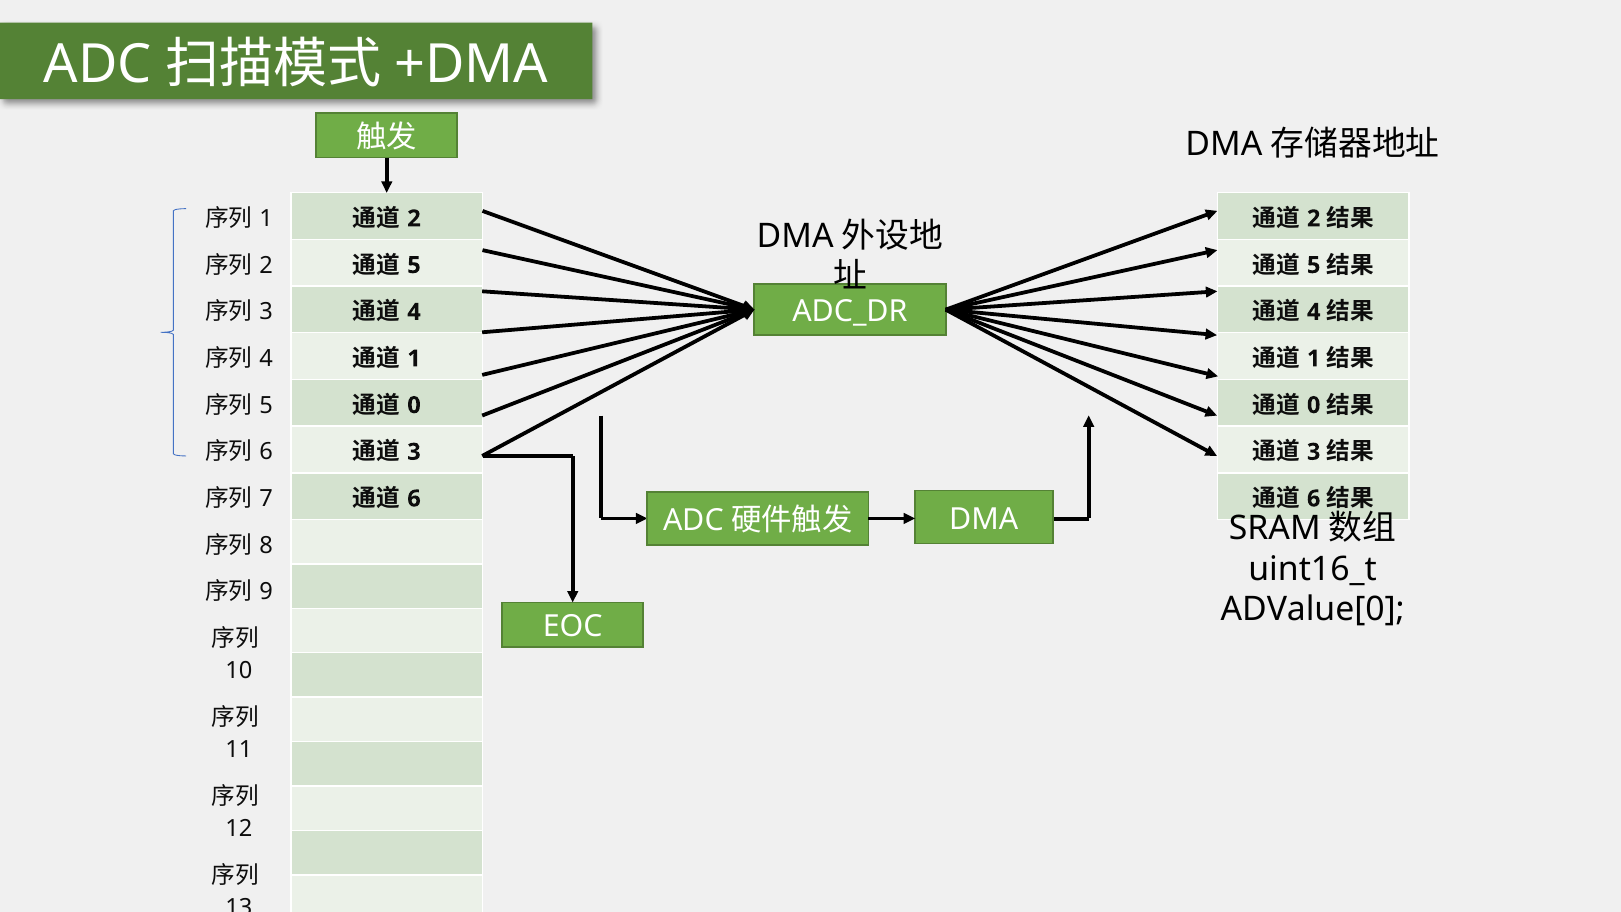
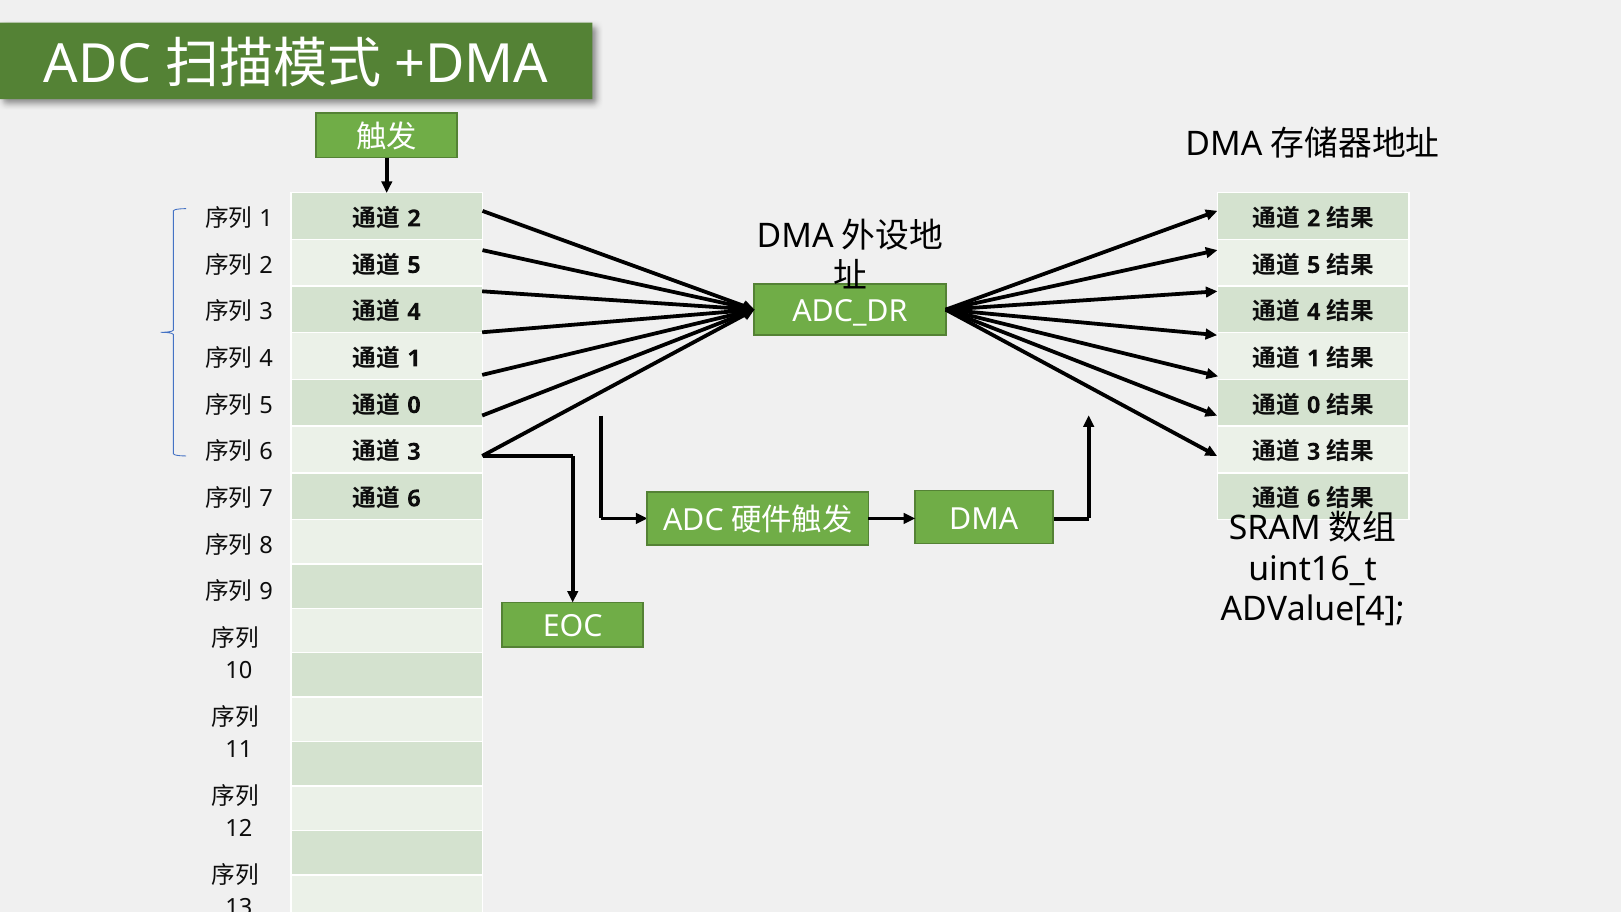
ADValue[0: ADValue[0 -> ADValue[4 (1313, 610)
